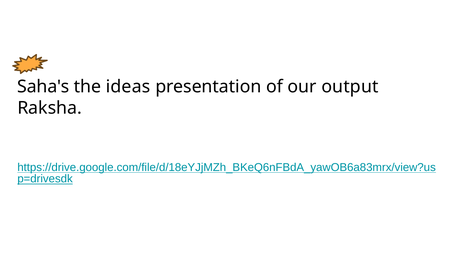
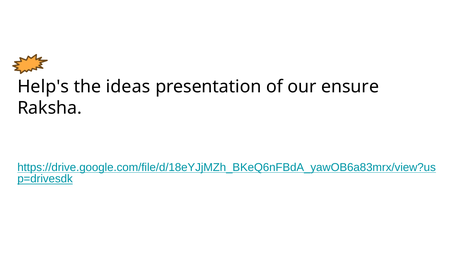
Saha's: Saha's -> Help's (43, 87)
output: output -> ensure (350, 87)
